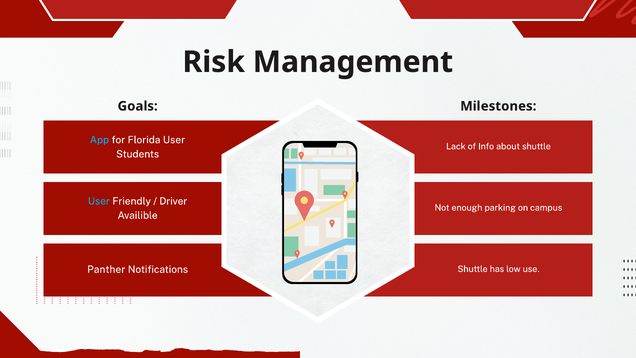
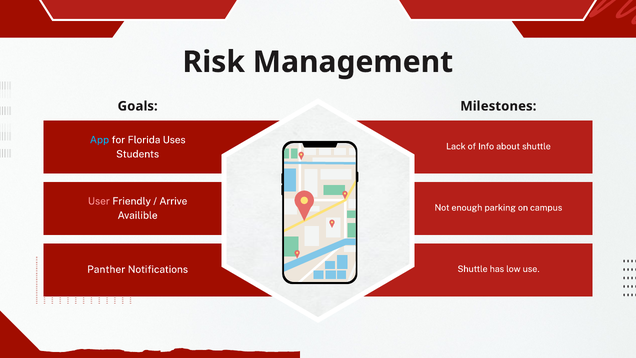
Florida User: User -> Uses (174, 140)
User colour: light blue -> pink (99, 201)
Driver: Driver -> Arrive (173, 201)
